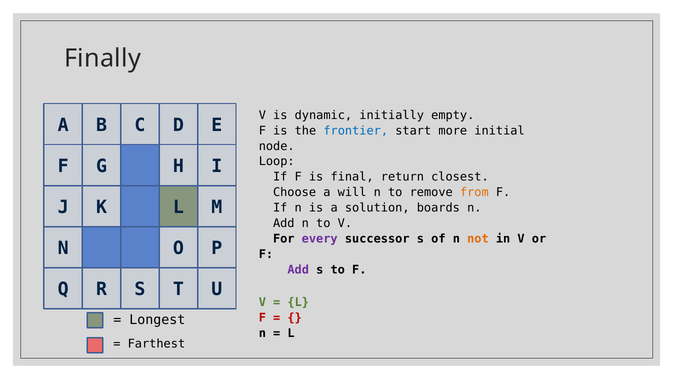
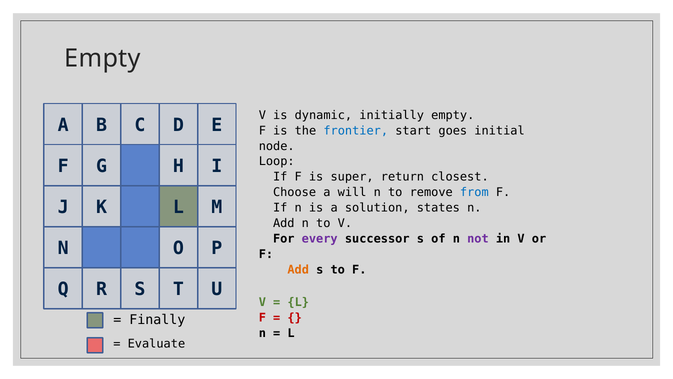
Finally: Finally -> Empty (102, 58)
more: more -> goes (453, 130)
final: final -> super (352, 177)
from colour: orange -> blue (474, 192)
boards: boards -> states (438, 208)
not colour: orange -> purple (478, 239)
Add colour: purple -> orange (298, 269)
Longest: Longest -> Finally (157, 319)
Farthest: Farthest -> Evaluate (156, 344)
